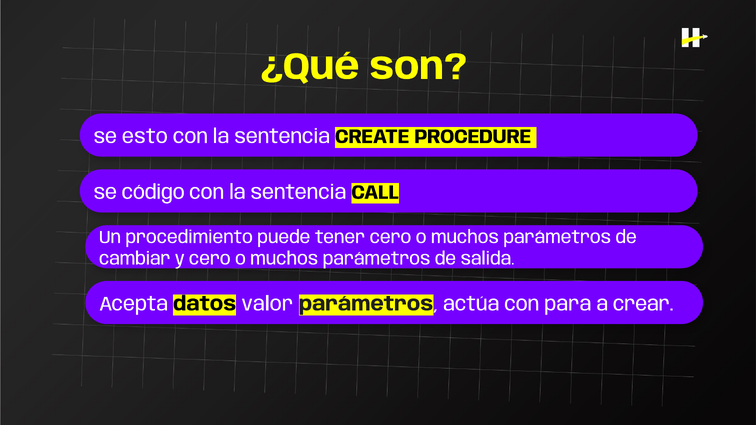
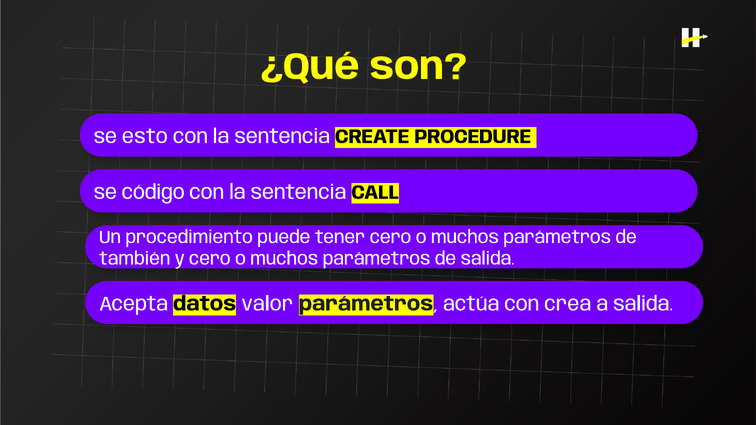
cambiar: cambiar -> también (135, 259)
para: para -> crea (568, 304)
a crear: crear -> salida (643, 304)
